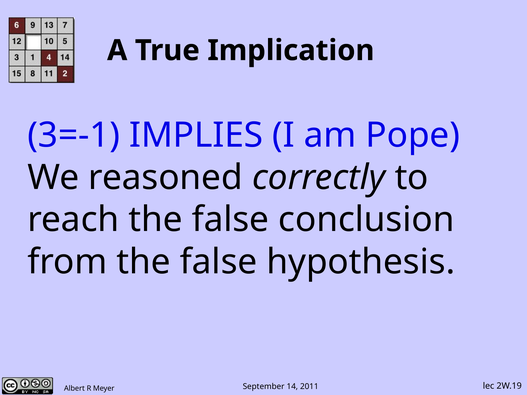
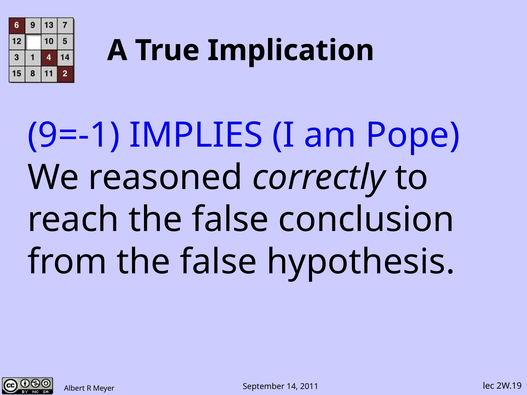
3=-1: 3=-1 -> 9=-1 (74, 135)
